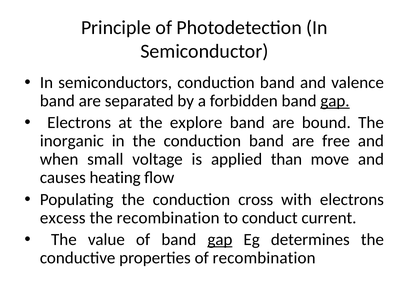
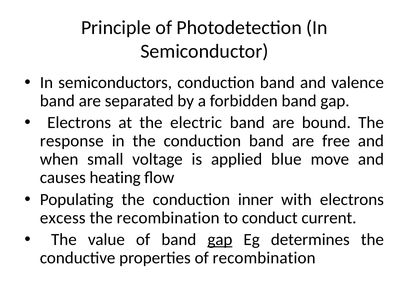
gap underline: present -> none (335, 101)
explore: explore -> electric (196, 123)
inorganic: inorganic -> response (72, 141)
than: than -> blue (286, 160)
cross: cross -> inner (256, 200)
